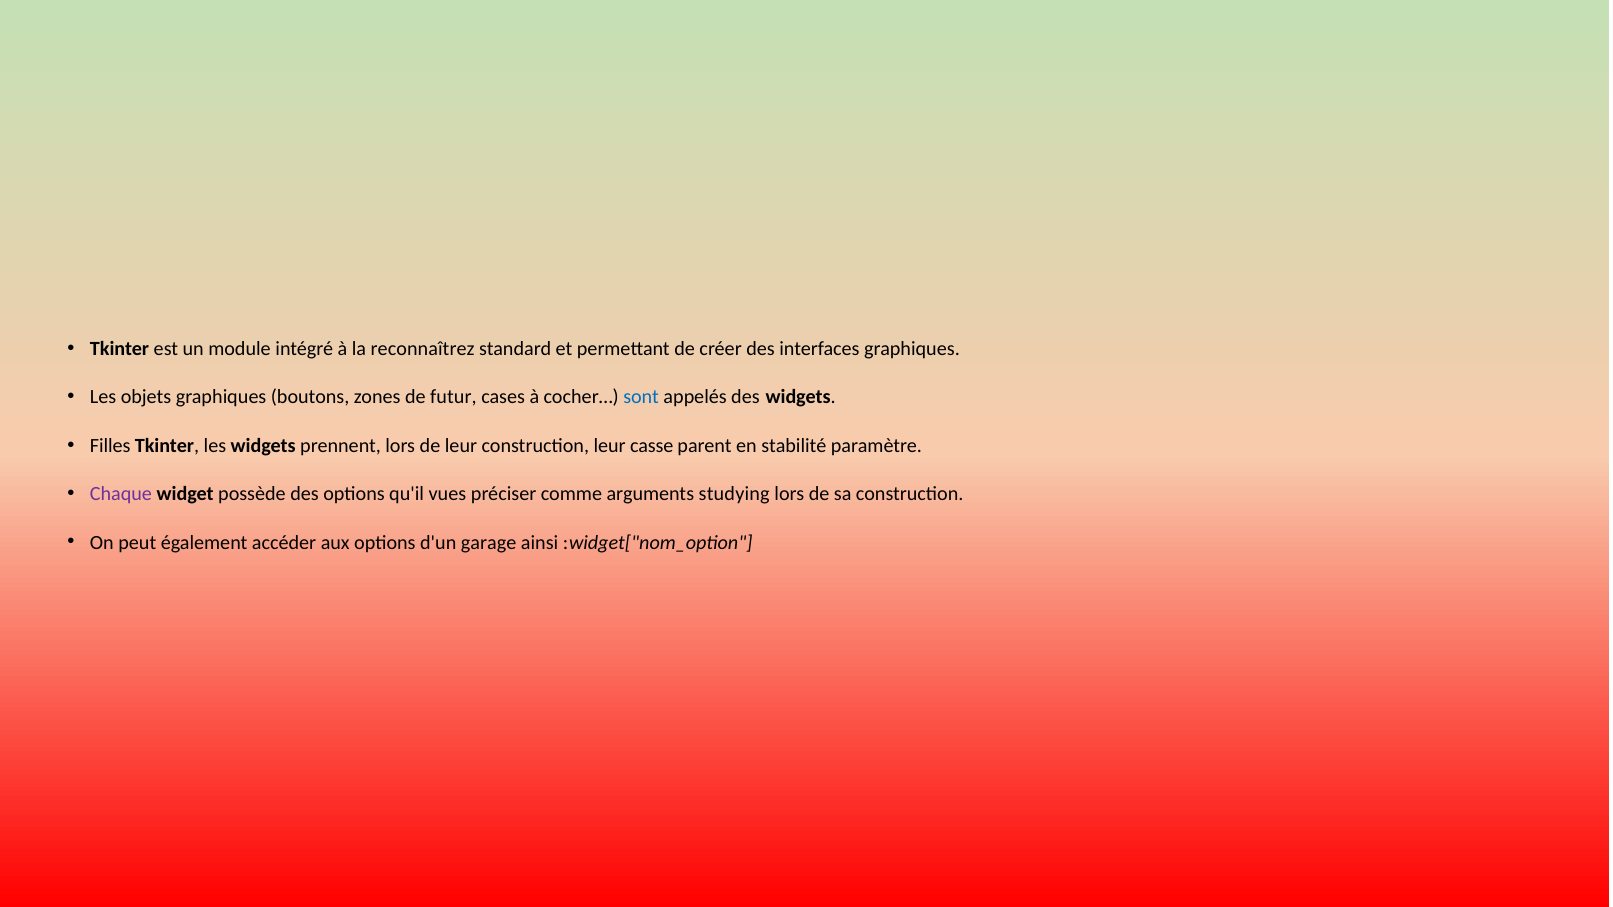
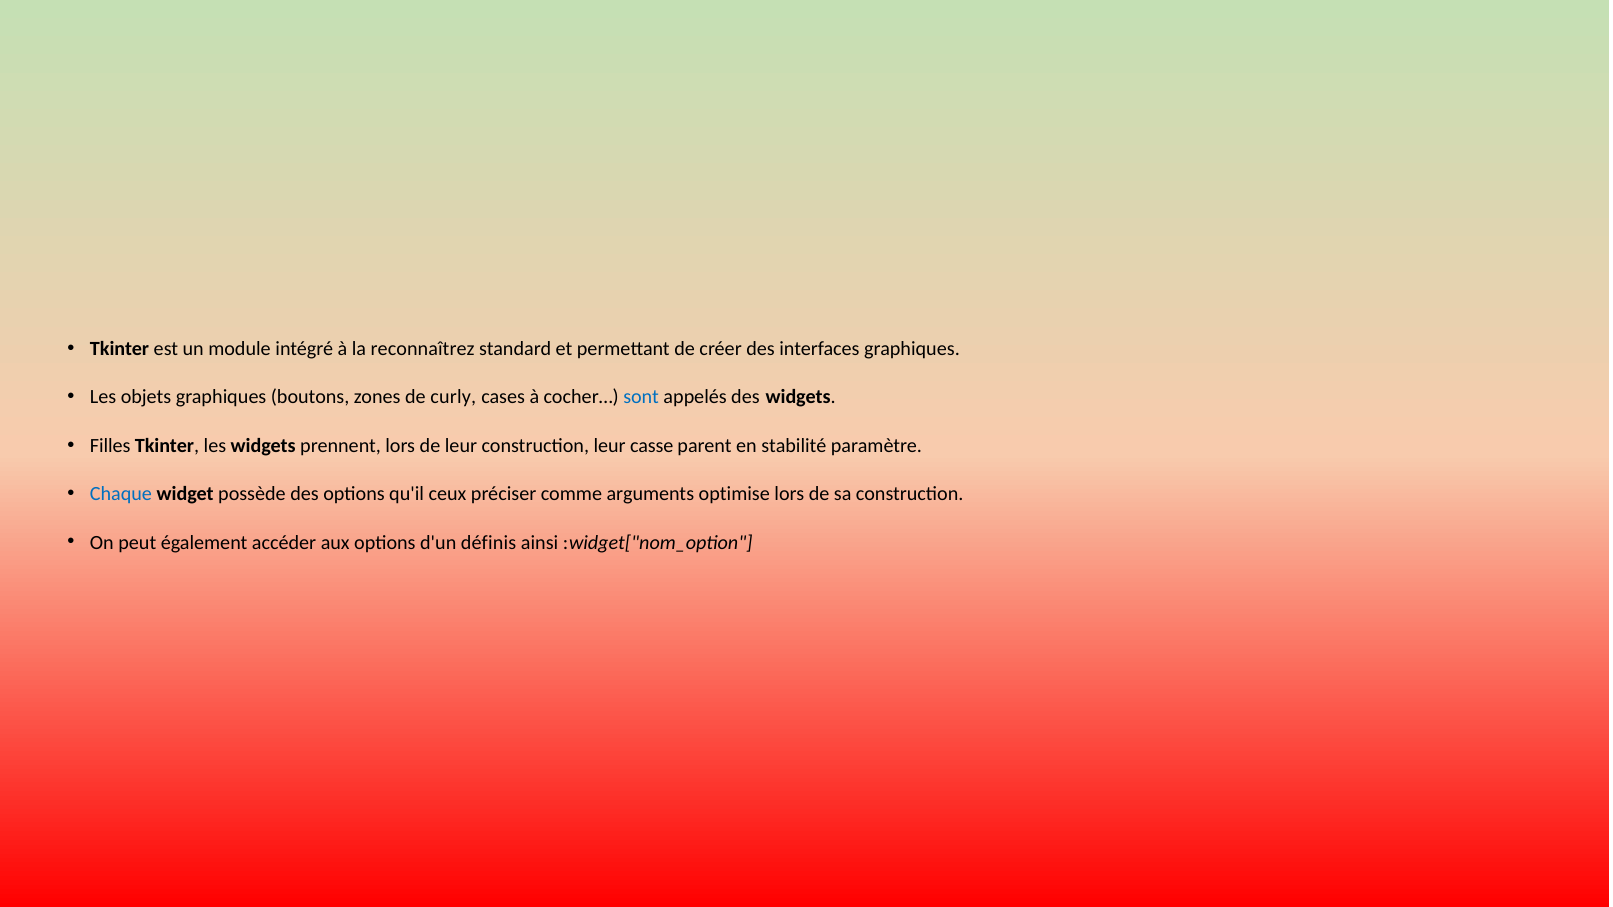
futur: futur -> curly (453, 397)
Chaque colour: purple -> blue (121, 494)
vues: vues -> ceux (447, 494)
studying: studying -> optimise (734, 494)
garage: garage -> définis (489, 543)
